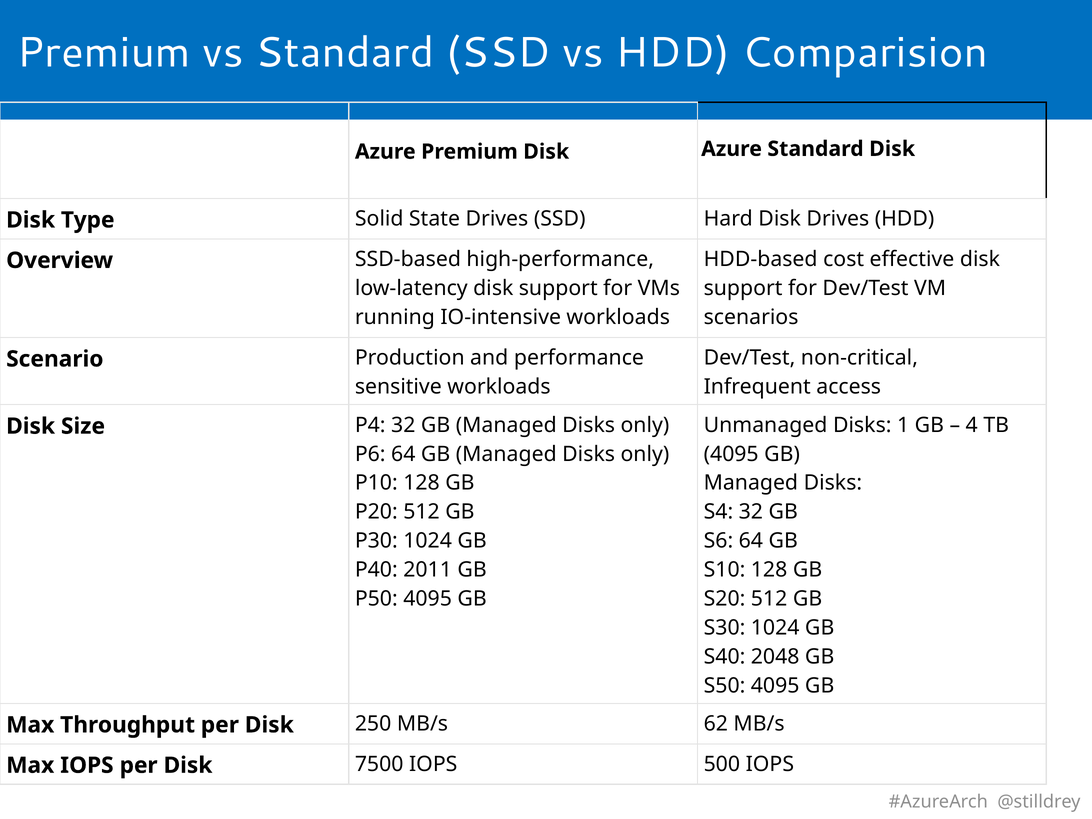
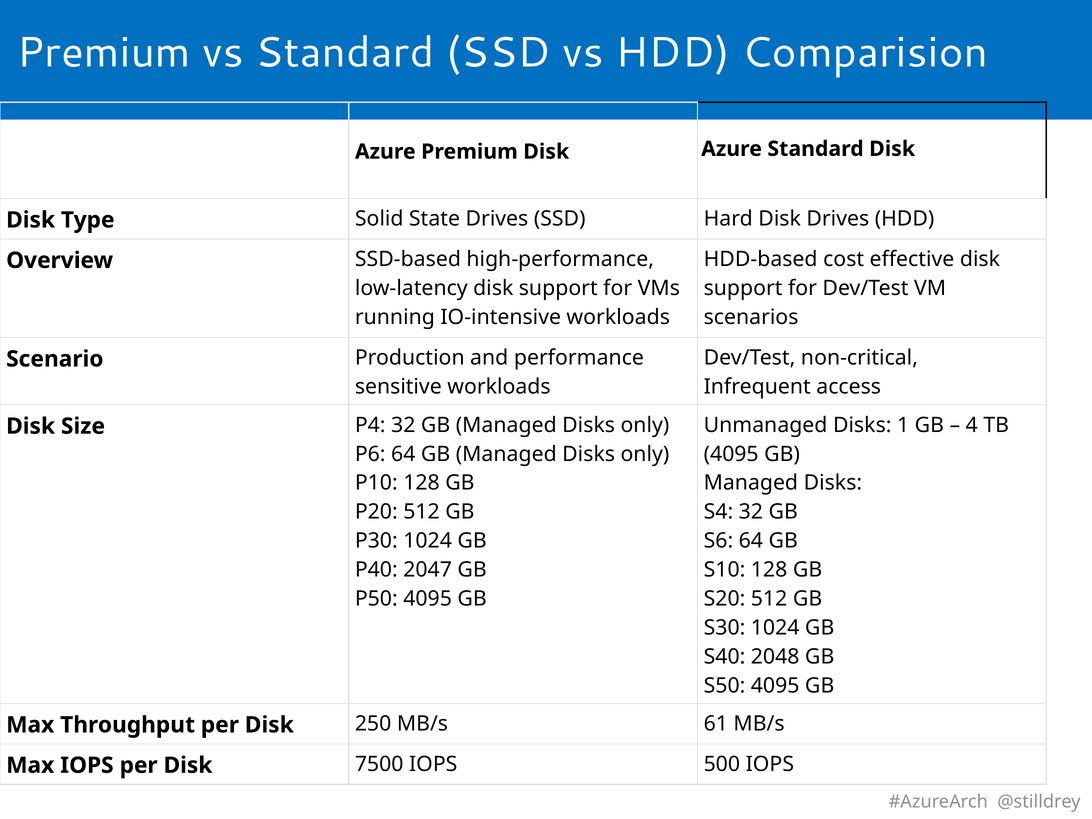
2011: 2011 -> 2047 (428, 570)
62: 62 -> 61 (716, 724)
